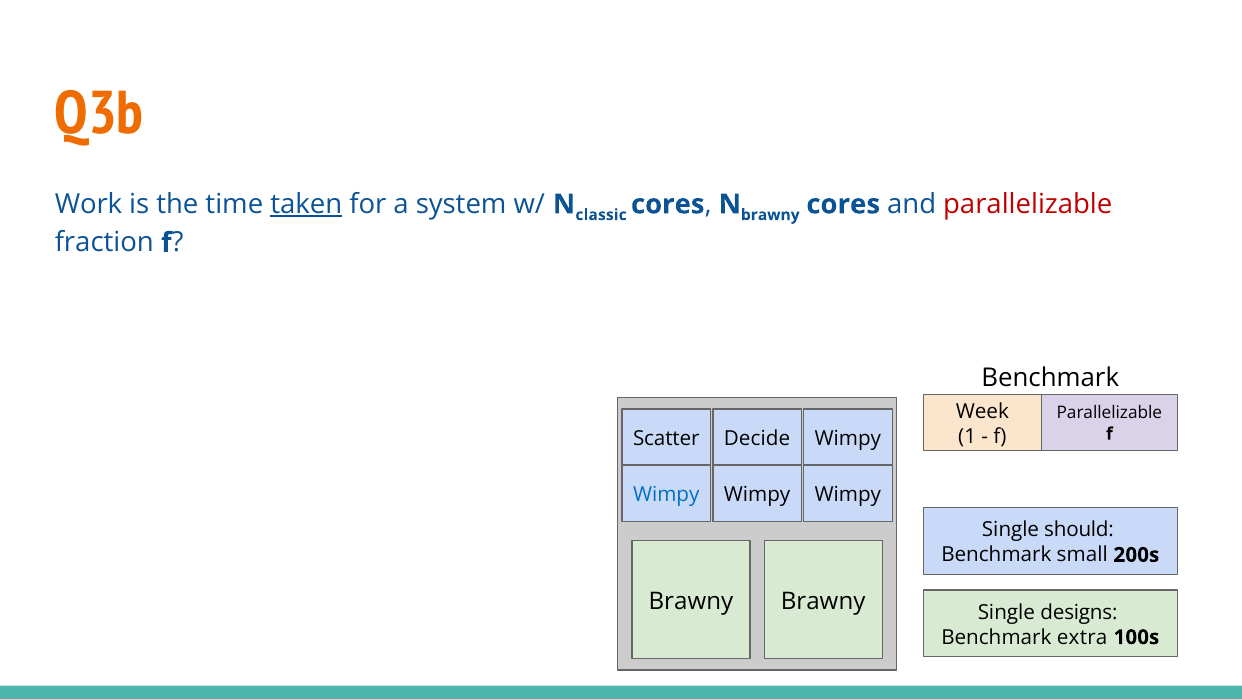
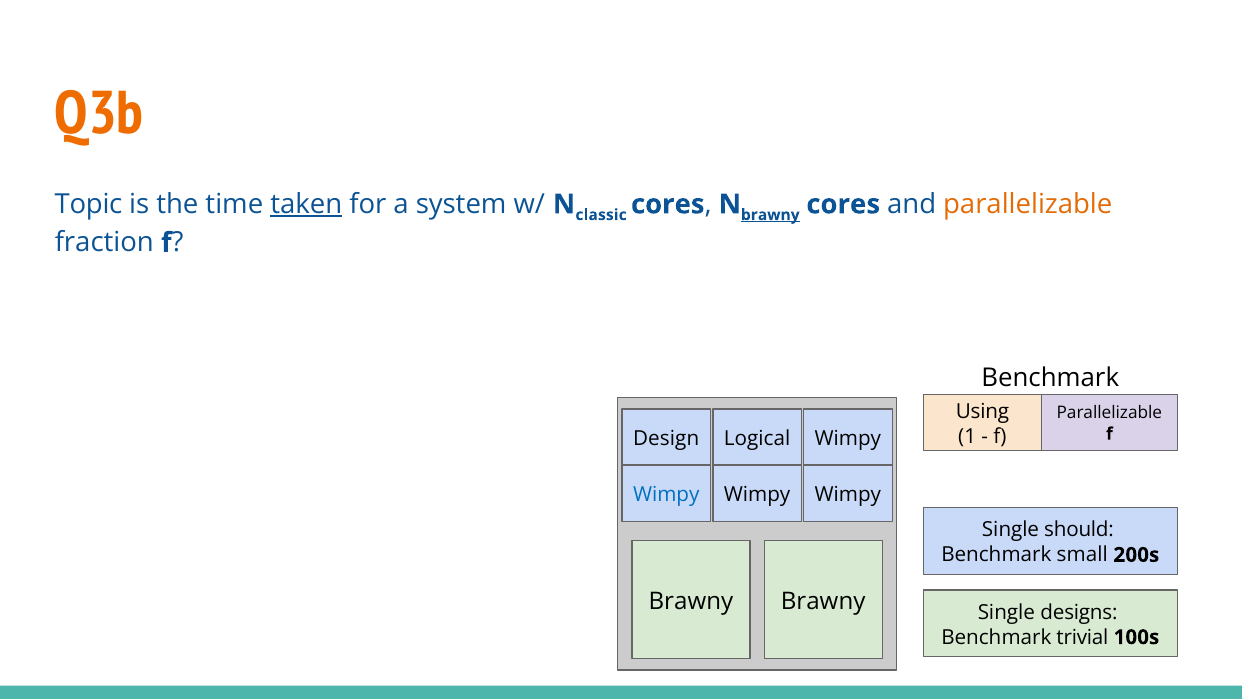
Work: Work -> Topic (89, 204)
brawny underline: none -> present (770, 215)
parallelizable colour: red -> orange (1028, 204)
Week: Week -> Using (982, 411)
Scatter: Scatter -> Design (666, 438)
Decide: Decide -> Logical (757, 438)
extra: extra -> trivial (1082, 637)
